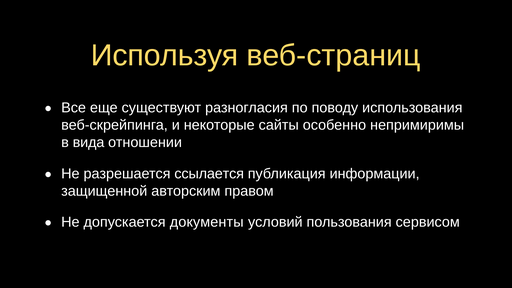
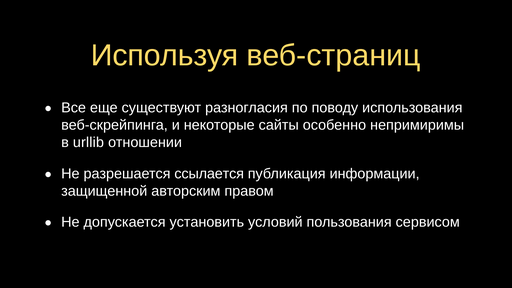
вида: вида -> urllib (88, 142)
документы: документы -> установить (207, 222)
